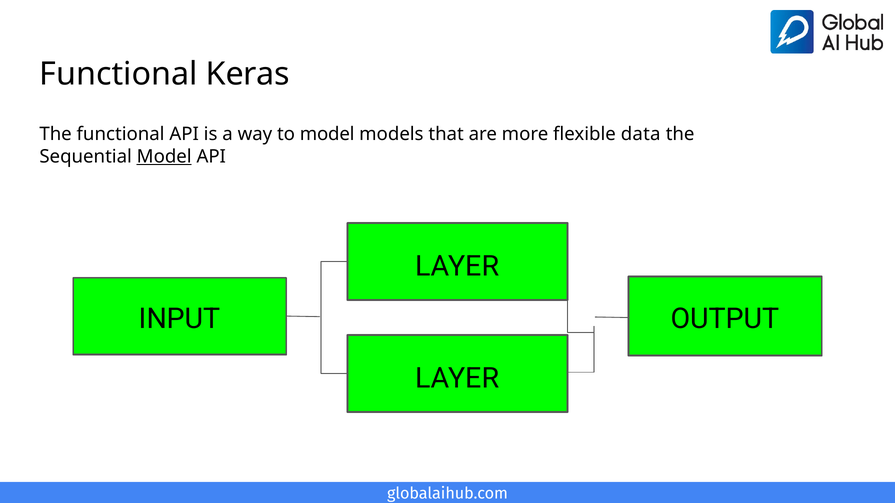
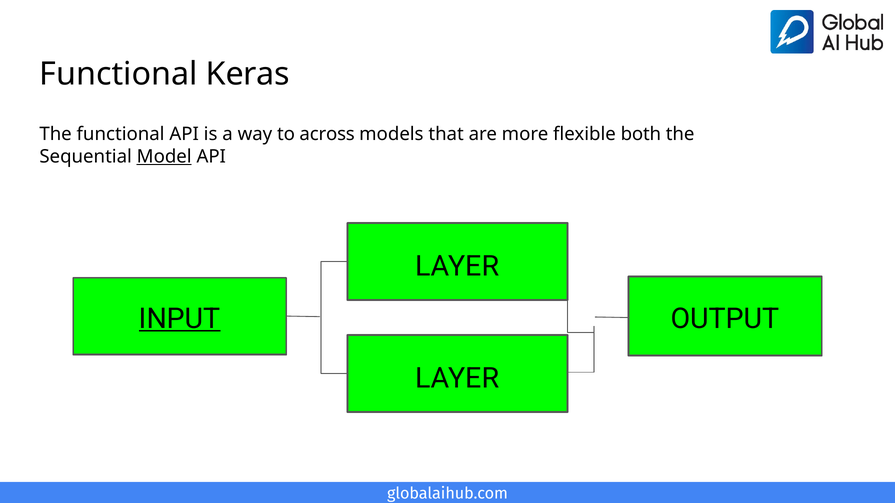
to model: model -> across (327, 134)
data: data -> both (641, 134)
INPUT underline: none -> present (180, 319)
